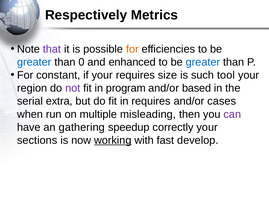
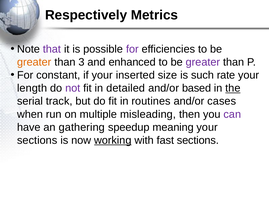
for colour: orange -> purple (132, 49)
greater colour: blue -> orange (34, 62)
0: 0 -> 3 (82, 62)
greater colour: blue -> purple (203, 62)
your requires: requires -> inserted (135, 75)
tool: tool -> rate (226, 75)
region: region -> length (32, 88)
program: program -> detailed (126, 88)
the underline: none -> present (233, 88)
extra: extra -> track (59, 101)
in requires: requires -> routines (151, 101)
correctly: correctly -> meaning (173, 127)
fast develop: develop -> sections (198, 140)
